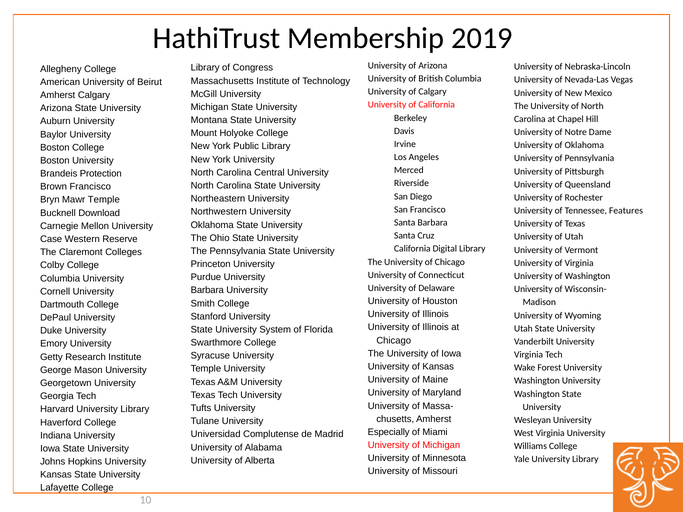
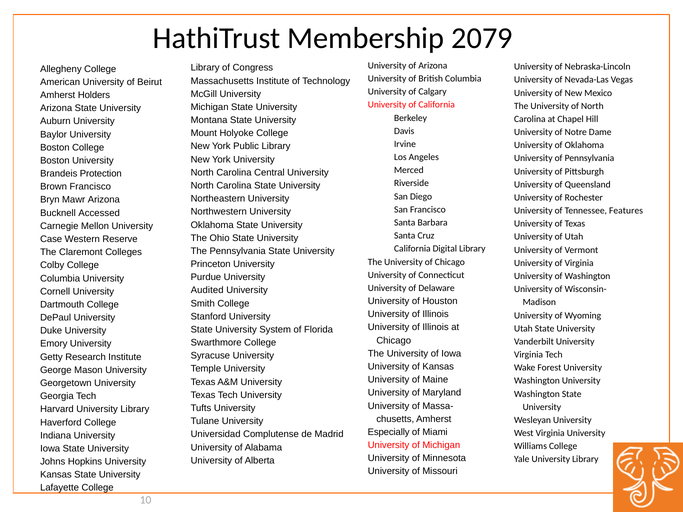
2019: 2019 -> 2079 (482, 38)
Amherst Calgary: Calgary -> Holders (94, 95)
Mawr Temple: Temple -> Arizona (104, 200)
Download: Download -> Accessed (99, 213)
Barbara: Barbara -> Audited (207, 290)
